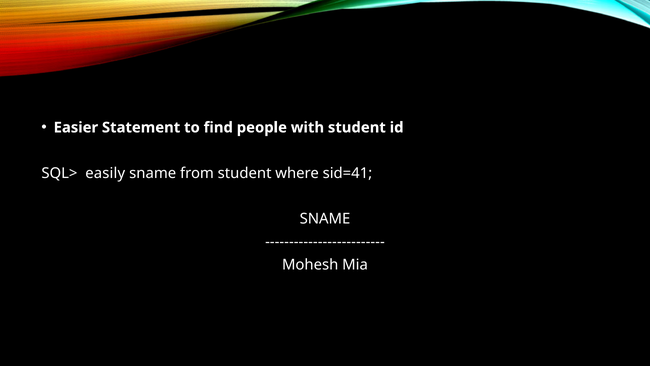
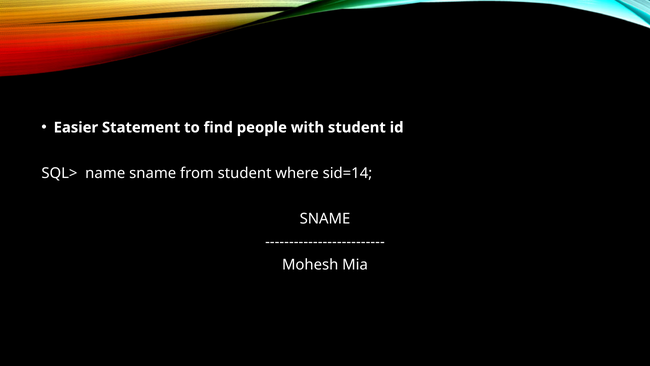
easily: easily -> name (105, 173)
sid=41: sid=41 -> sid=14 (347, 173)
